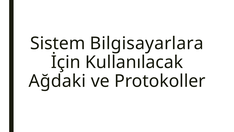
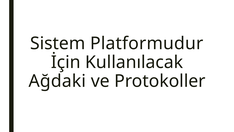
Bilgisayarlara: Bilgisayarlara -> Platformudur (147, 43)
